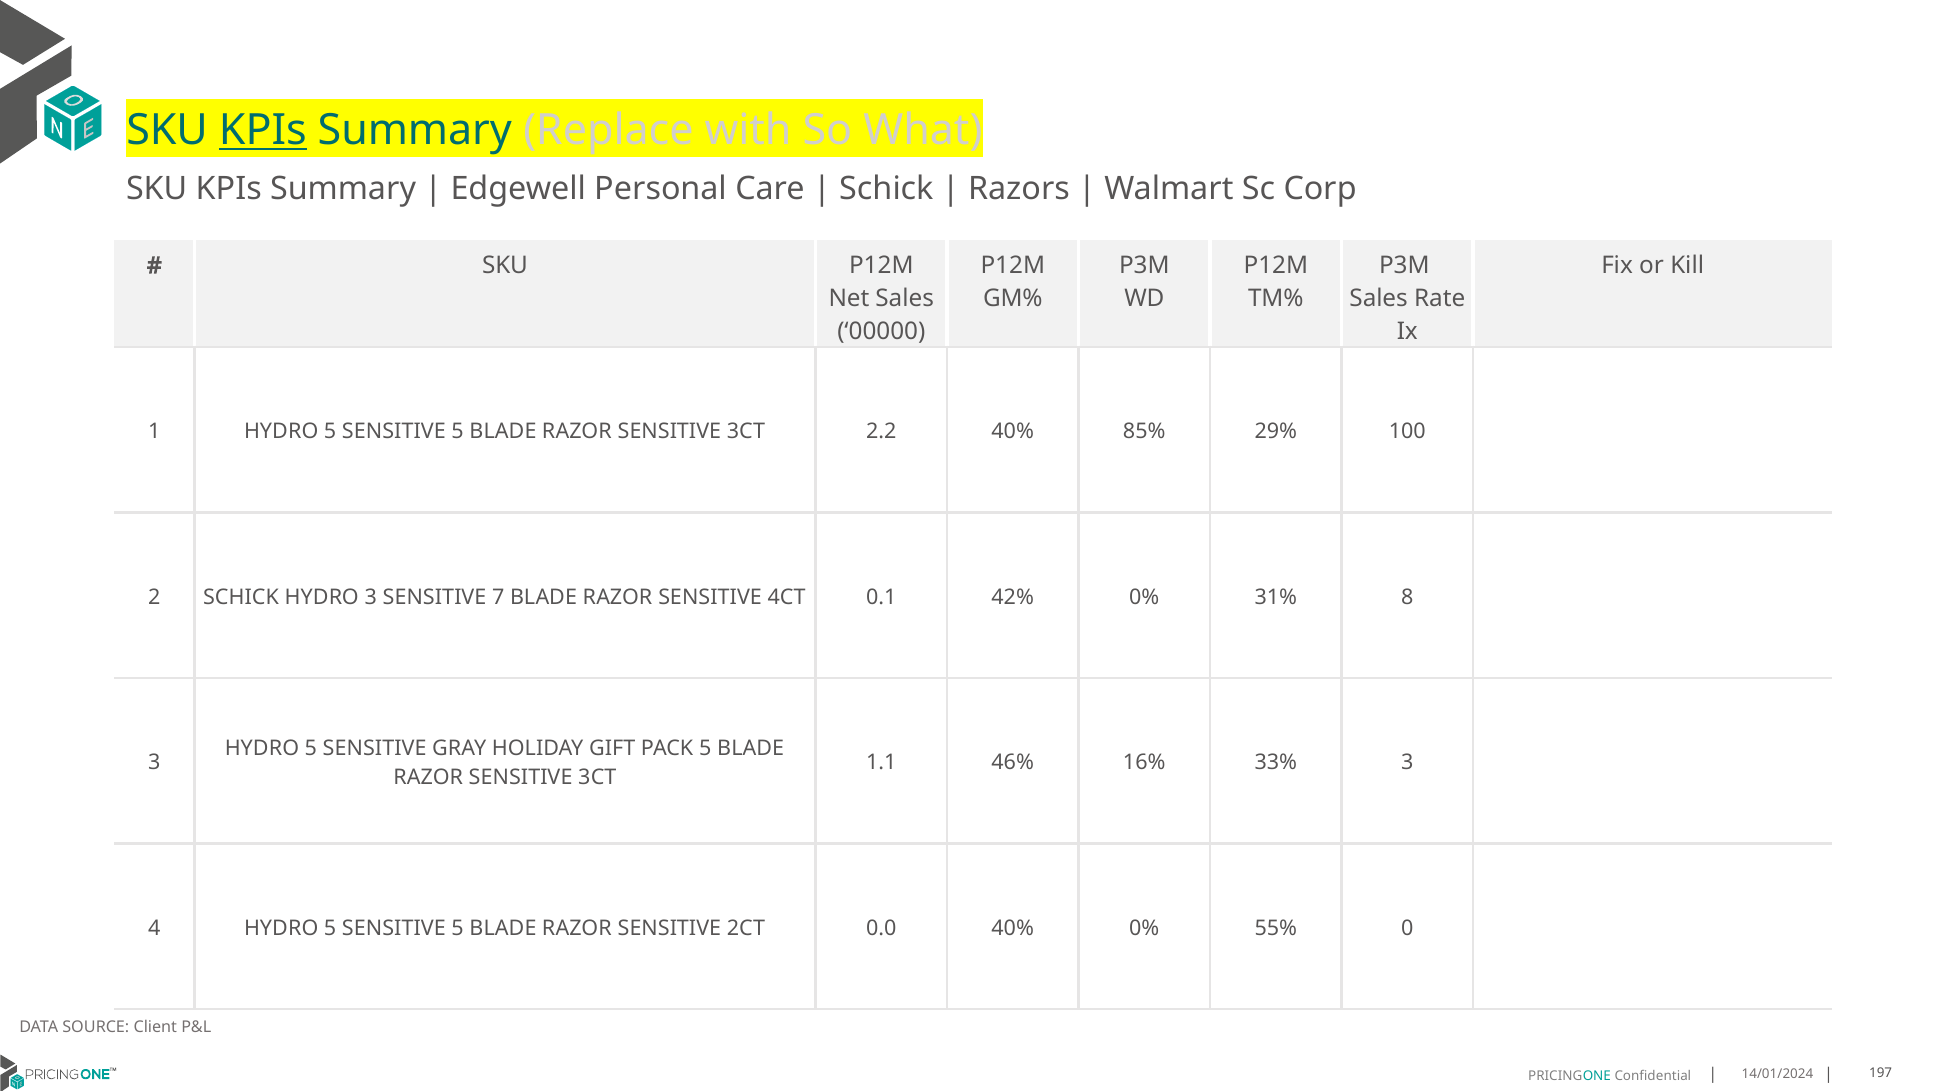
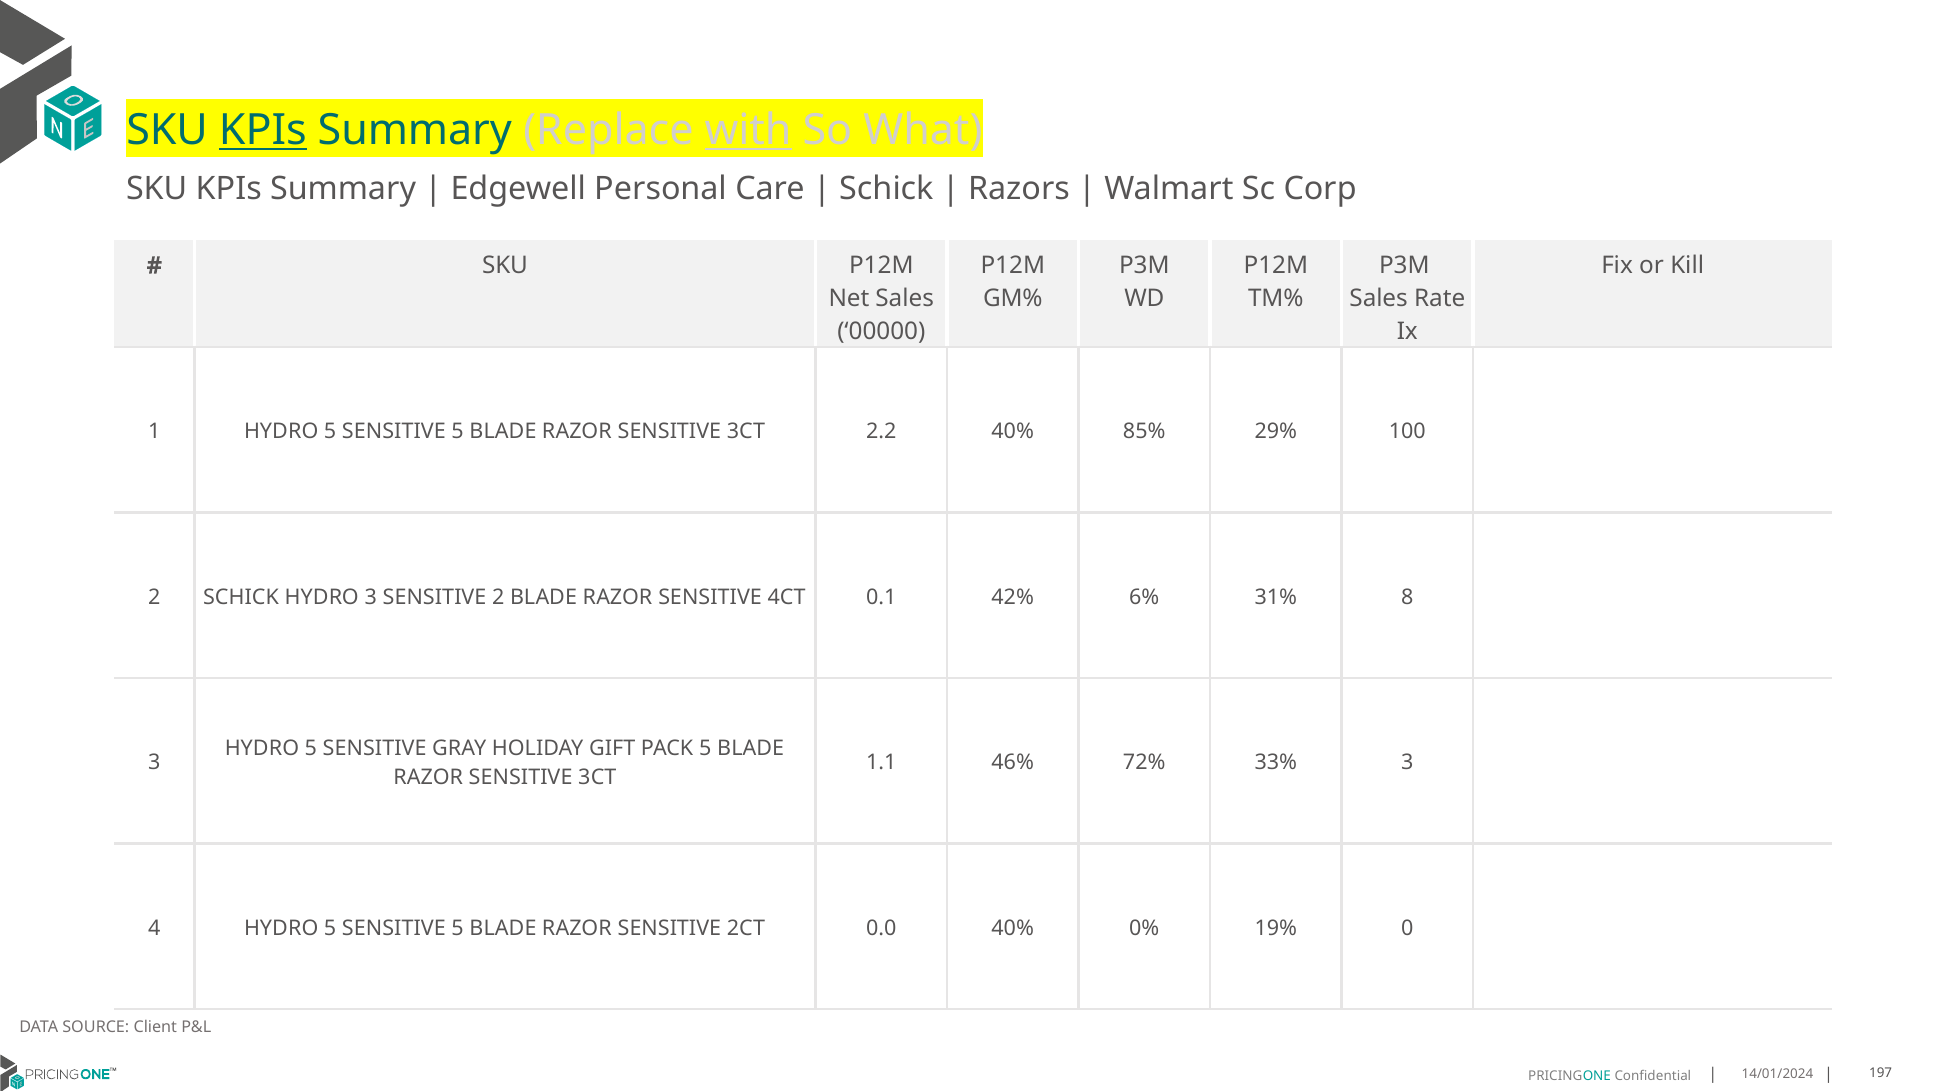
with underline: none -> present (748, 130)
SENSITIVE 7: 7 -> 2 (498, 597)
42% 0%: 0% -> 6% (1144, 597)
16%: 16% -> 72% (1144, 763)
55%: 55% -> 19% (1276, 929)
